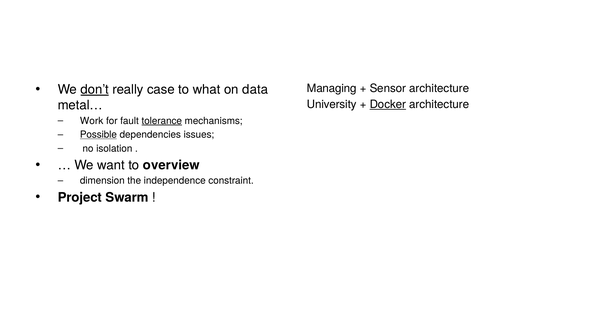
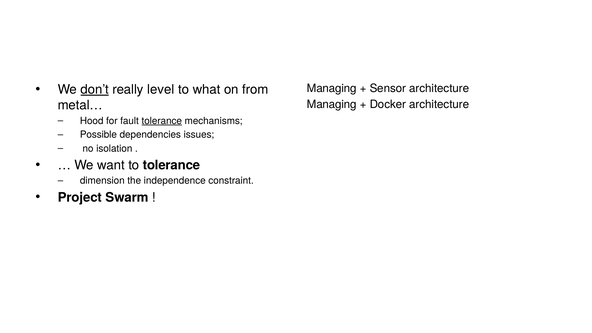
case: case -> level (161, 89)
data: data -> from (255, 89)
University: University -> Managing (332, 105)
Docker underline: present -> none (388, 105)
Work: Work -> Hood (92, 121)
Possible underline: present -> none (98, 135)
to overview: overview -> tolerance (171, 165)
